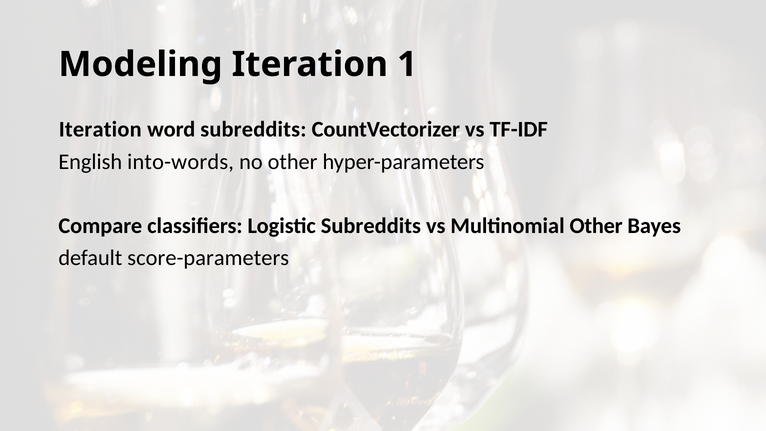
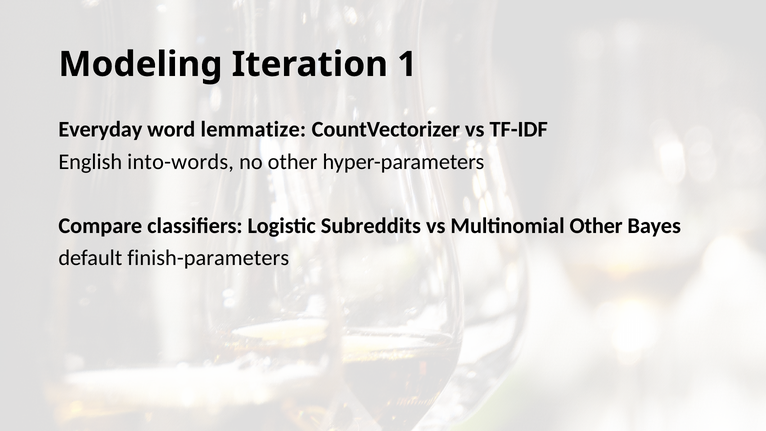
Iteration: Iteration -> Everyday (100, 130)
word subreddits: subreddits -> lemmatize (253, 130)
score-parameters: score-parameters -> finish-parameters (208, 258)
